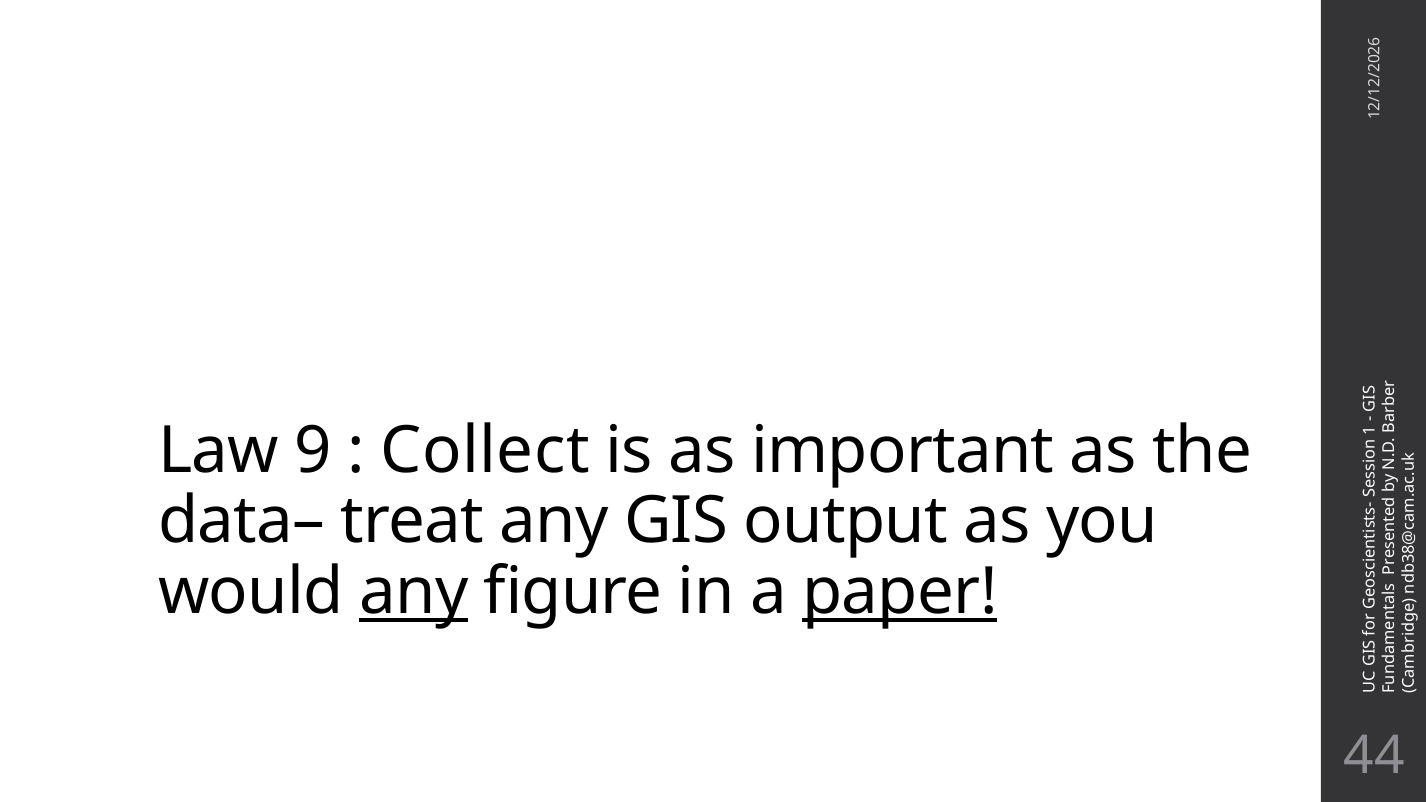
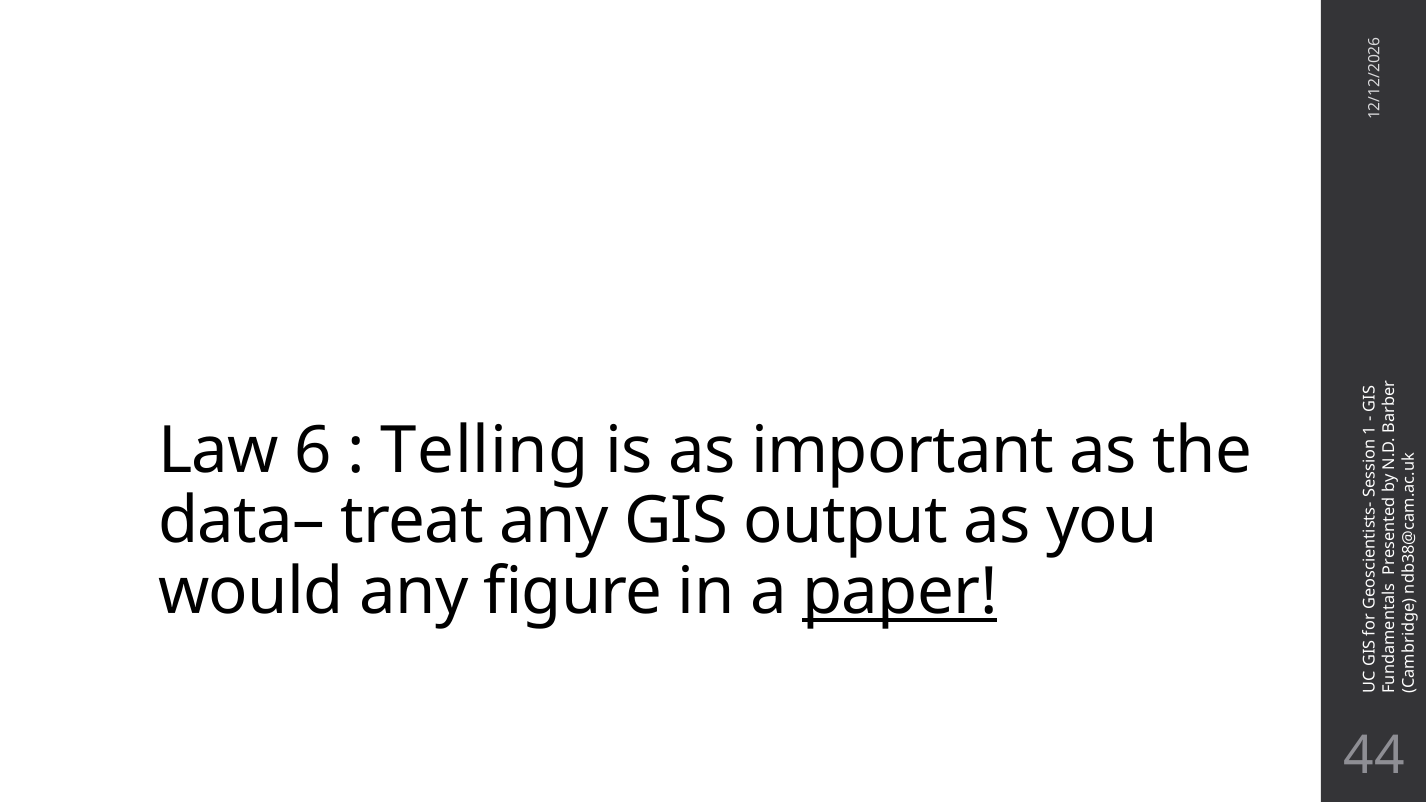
Law 9: 9 -> 6 (313, 451)
Collect: Collect -> Telling (485, 451)
any underline: present -> none (414, 592)
